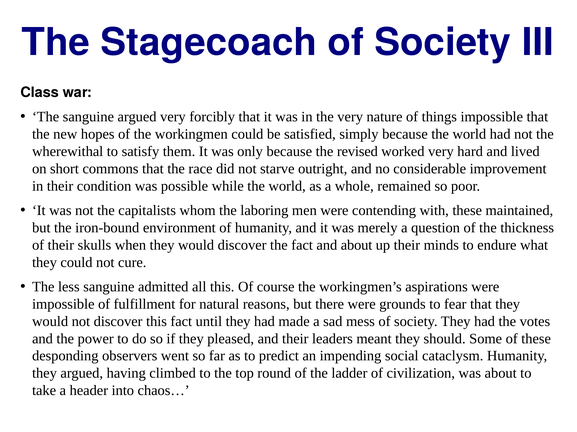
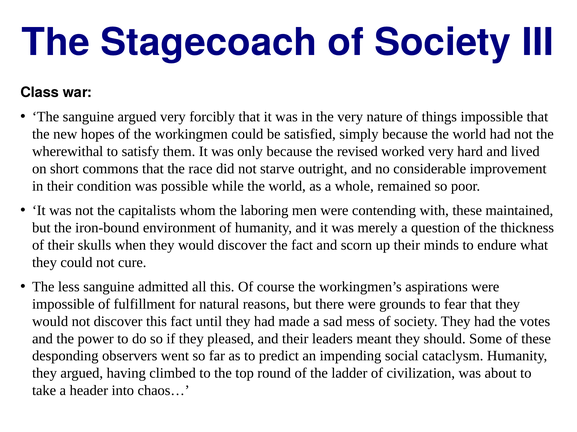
and about: about -> scorn (356, 245)
